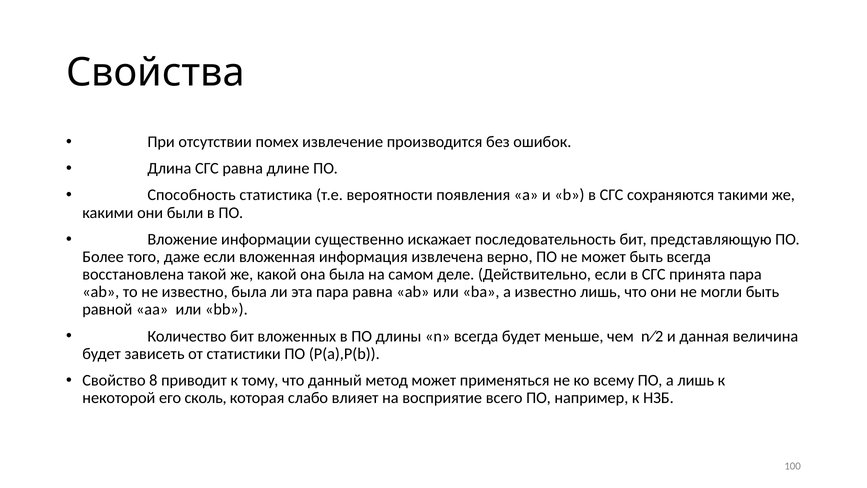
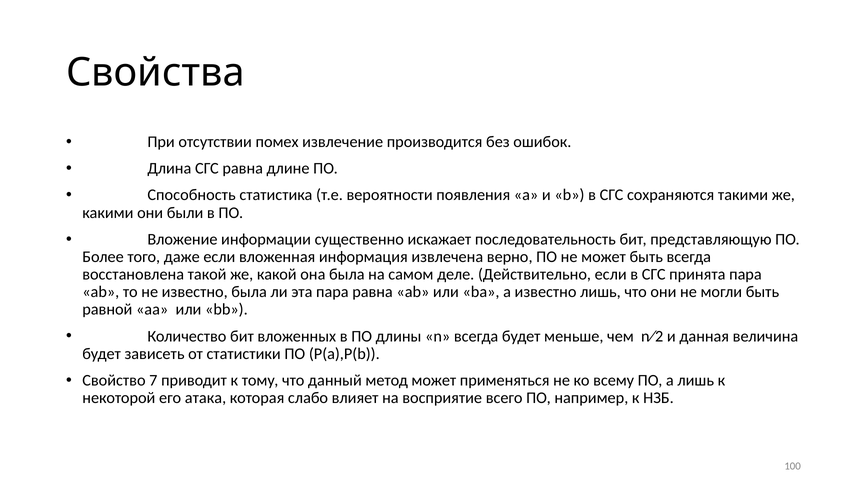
8: 8 -> 7 (153, 380)
сколь: сколь -> атака (205, 398)
